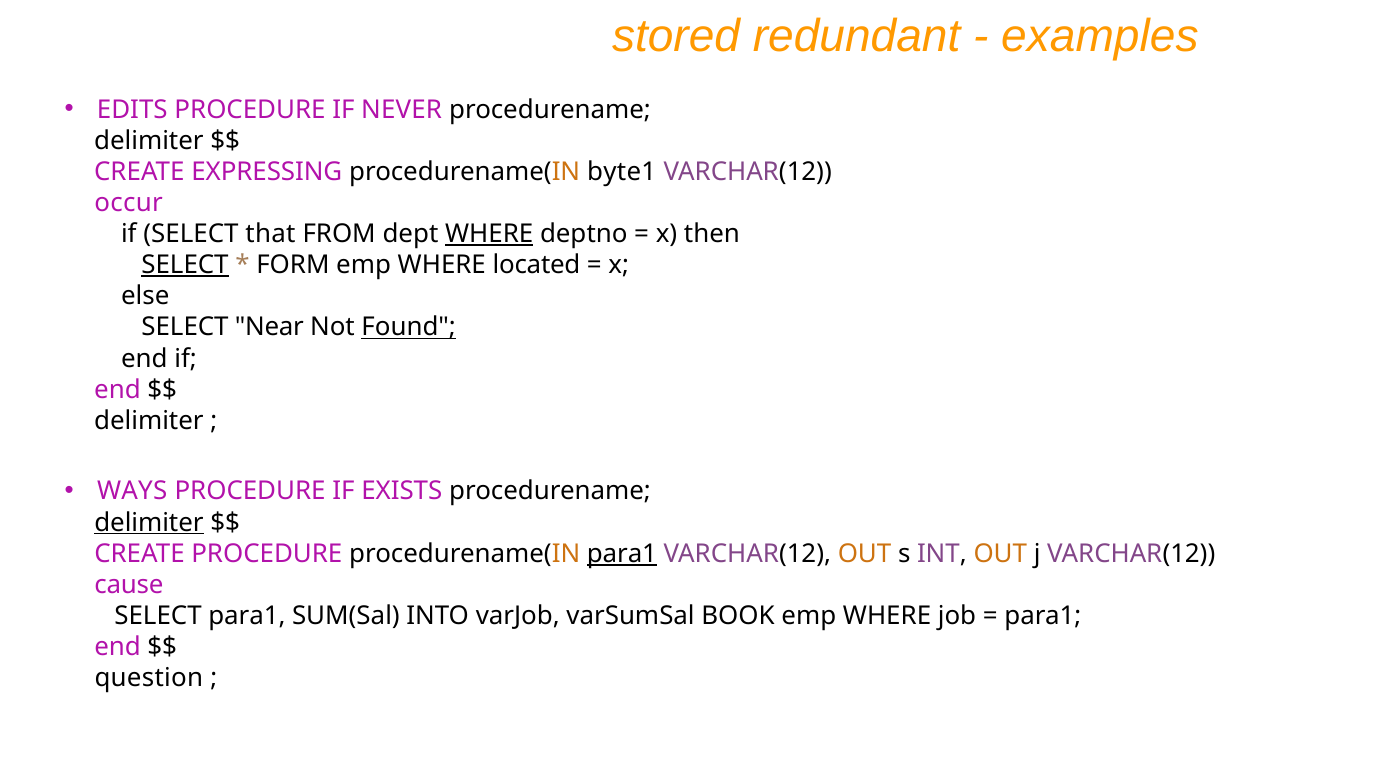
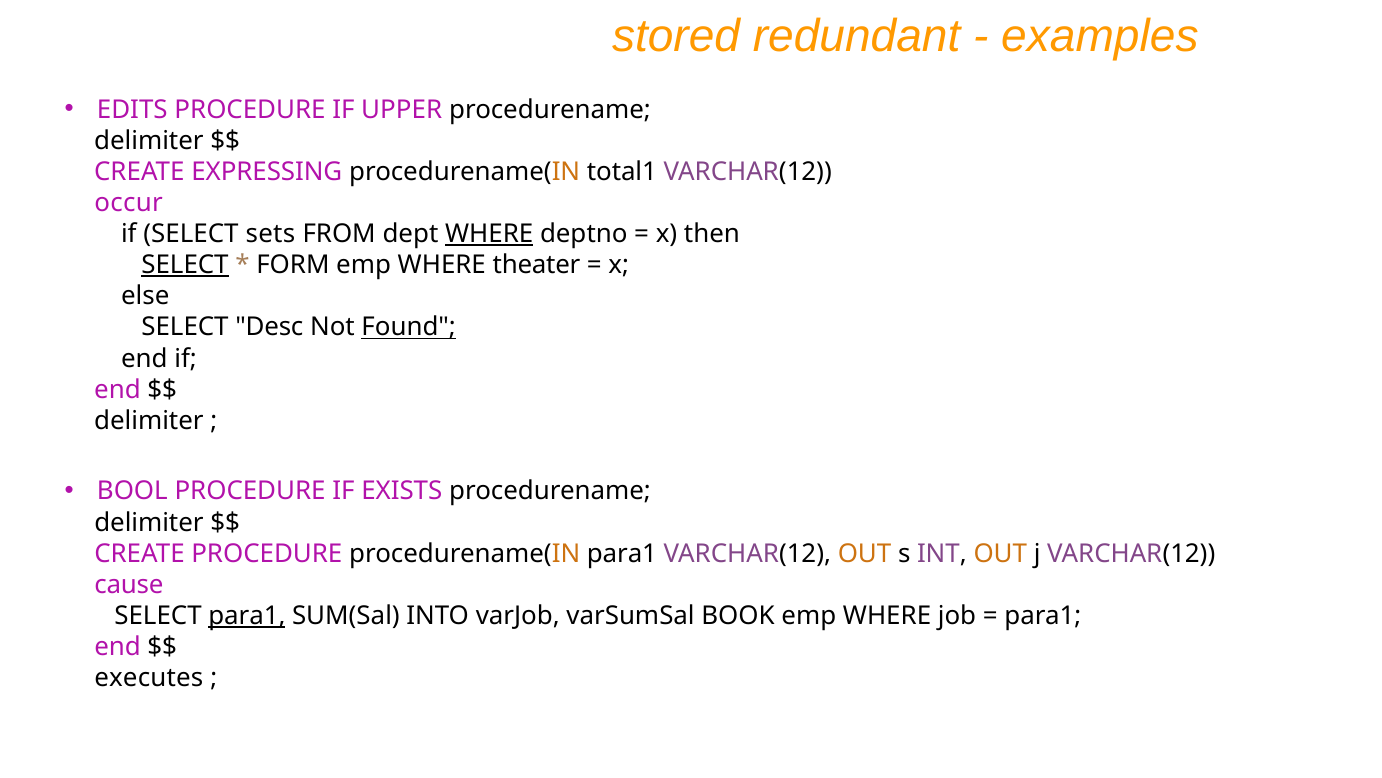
NEVER: NEVER -> UPPER (402, 109)
byte1: byte1 -> total1 (622, 172)
that: that -> sets (270, 234)
located: located -> theater (537, 265)
Near: Near -> Desc (269, 327)
WAYS: WAYS -> BOOL (132, 491)
delimiter underline: present -> none (149, 522)
para1 underline: present -> none (622, 553)
para1 underline: none -> present (247, 615)
question: question -> executes (149, 678)
